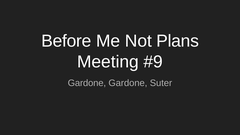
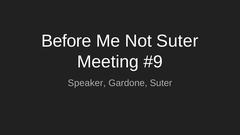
Not Plans: Plans -> Suter (177, 41)
Gardone: Gardone -> Speaker (87, 83)
